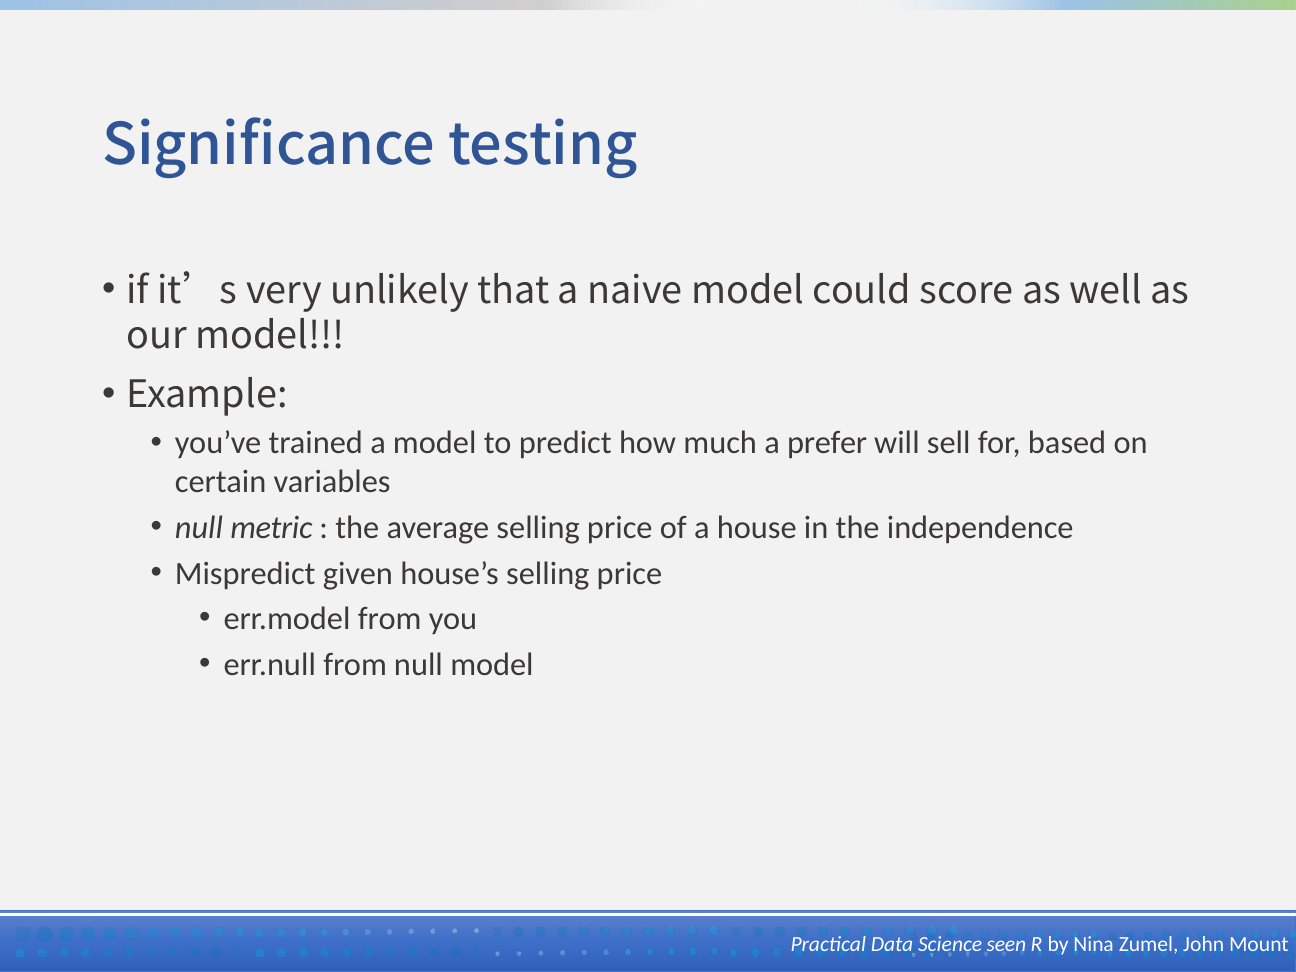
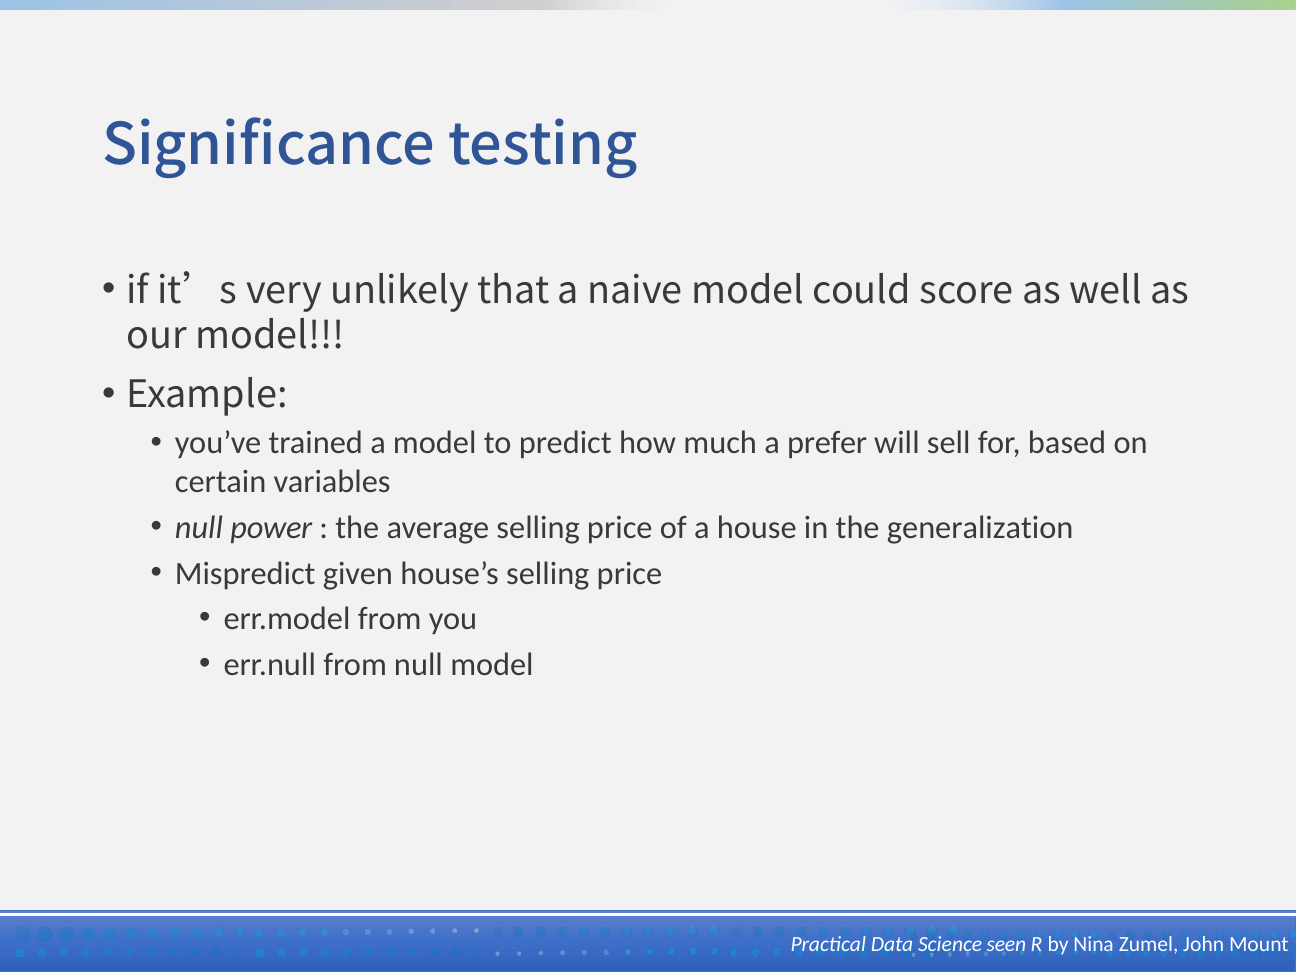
metric: metric -> power (271, 528)
independence: independence -> generalization (980, 528)
